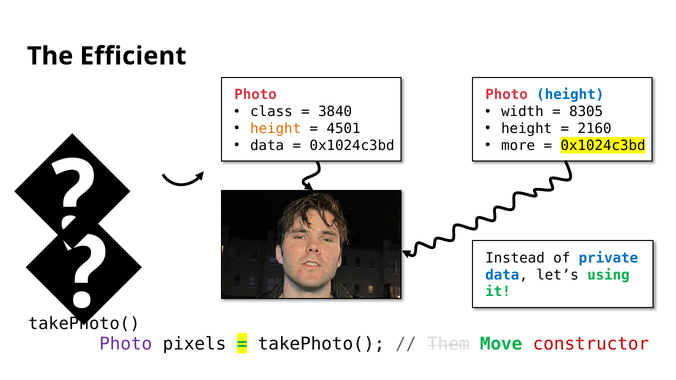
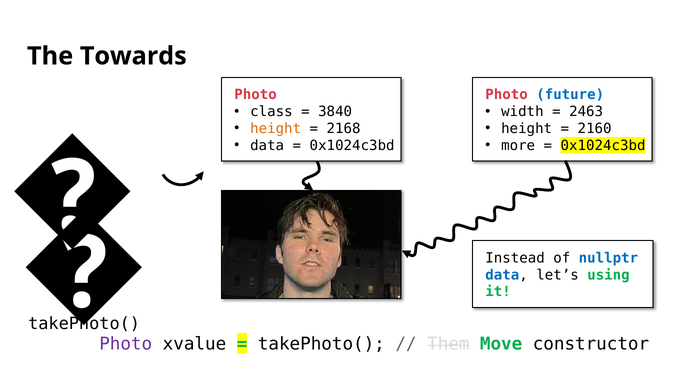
Efficient: Efficient -> Towards (133, 56)
Photo height: height -> future (570, 95)
8305: 8305 -> 2463 (586, 112)
4501: 4501 -> 2168 (344, 129)
private: private -> nullptr (608, 258)
pixels: pixels -> xvalue (194, 344)
constructor colour: red -> black (591, 344)
